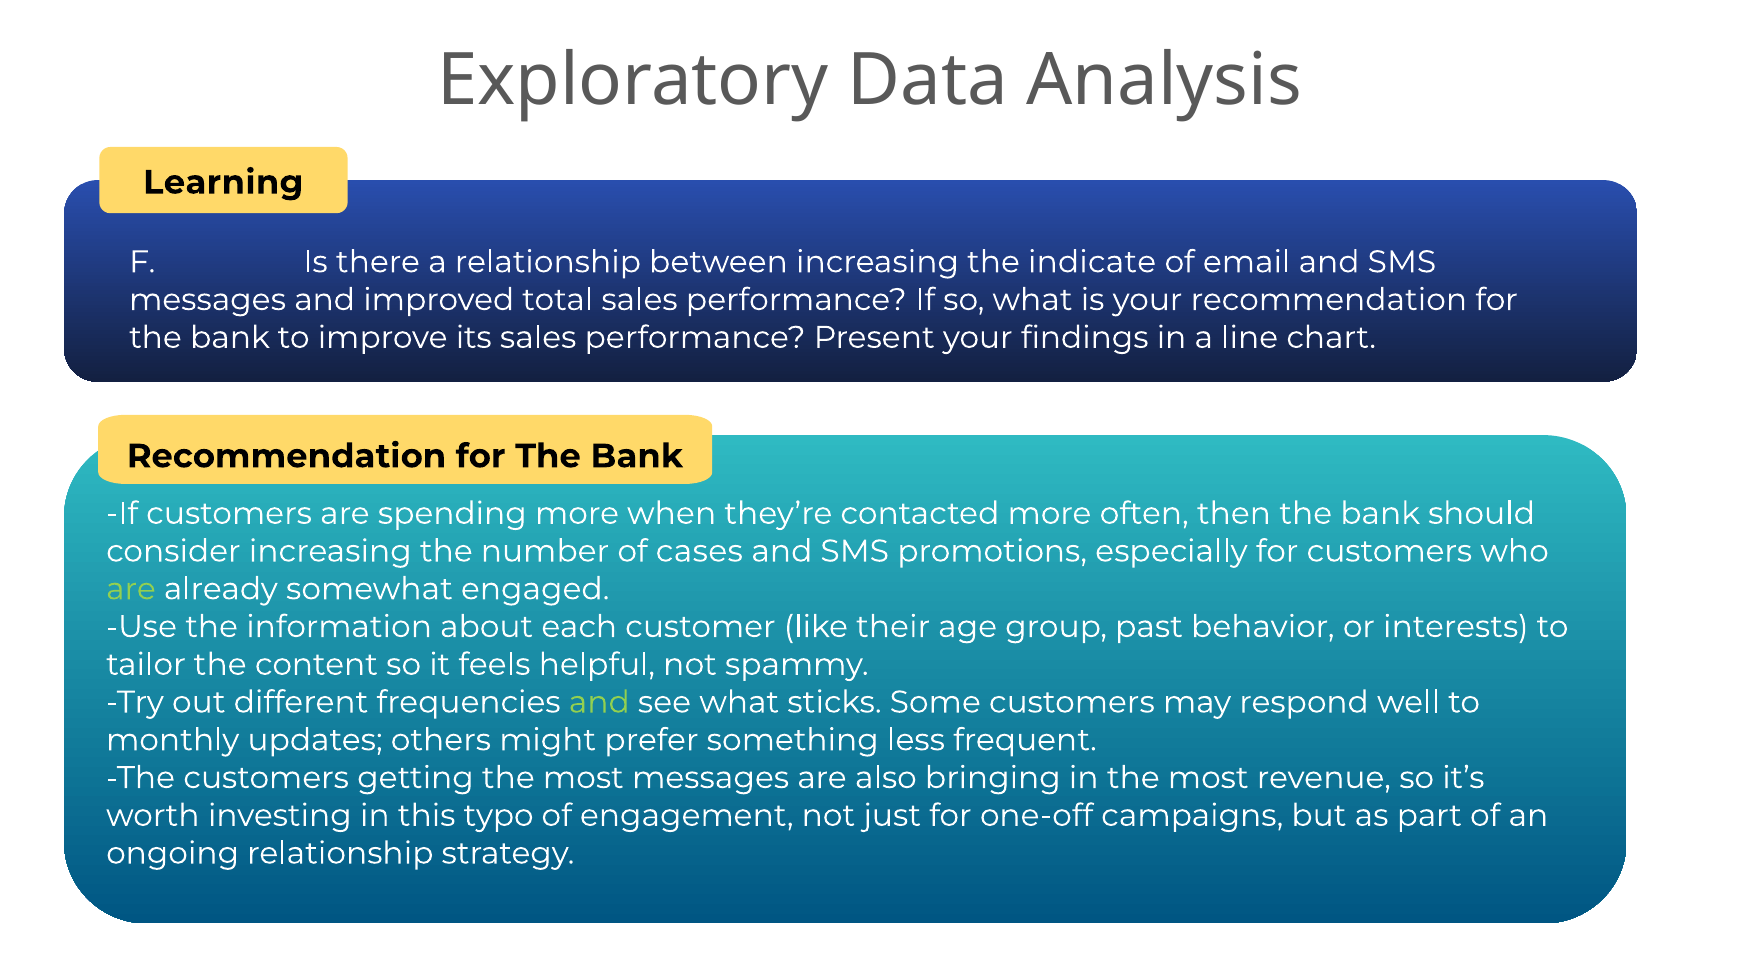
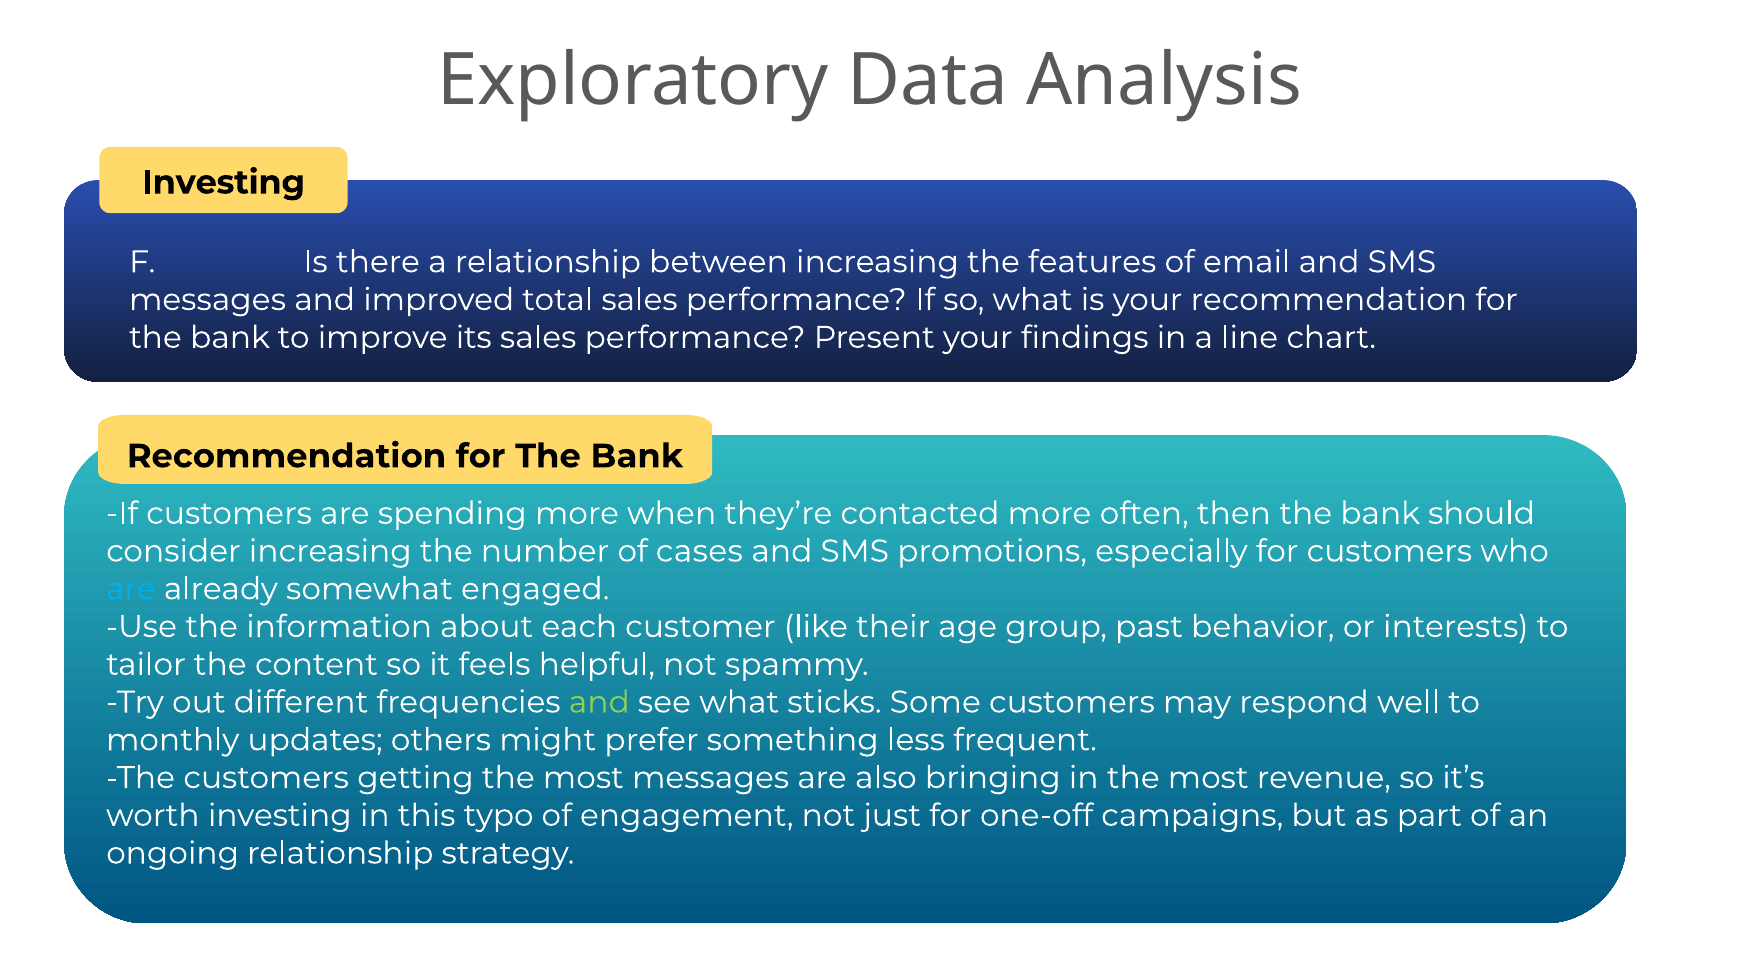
Learning: Learning -> Investing (223, 182)
indicate: indicate -> features (1092, 262)
are colour: light green -> light blue (131, 589)
